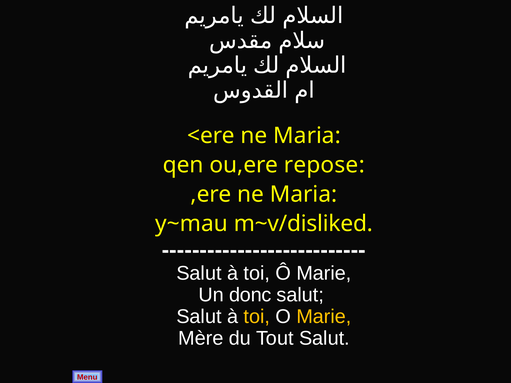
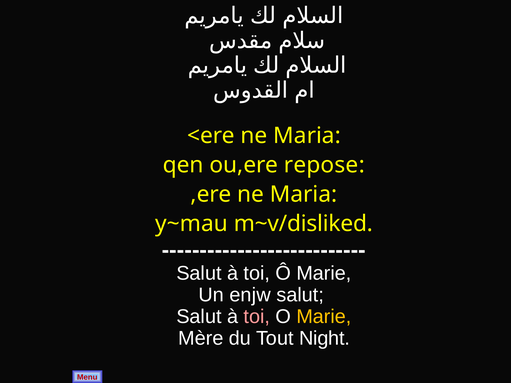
donc: donc -> enjw (250, 295)
toi colour: yellow -> pink (257, 317)
Tout Salut: Salut -> Night (324, 338)
